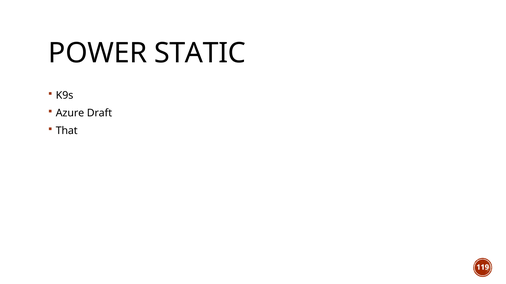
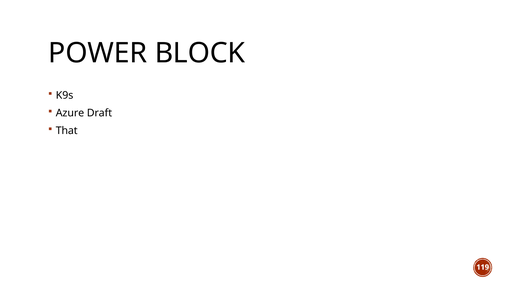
STATIC: STATIC -> BLOCK (200, 53)
